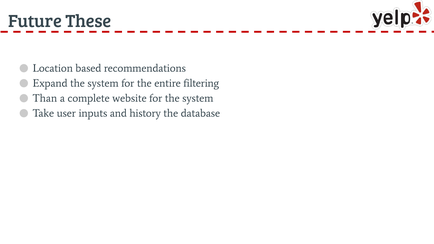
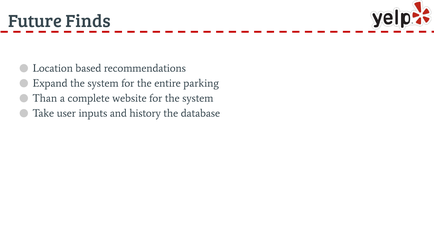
These: These -> Finds (88, 21)
filtering: filtering -> parking (201, 83)
